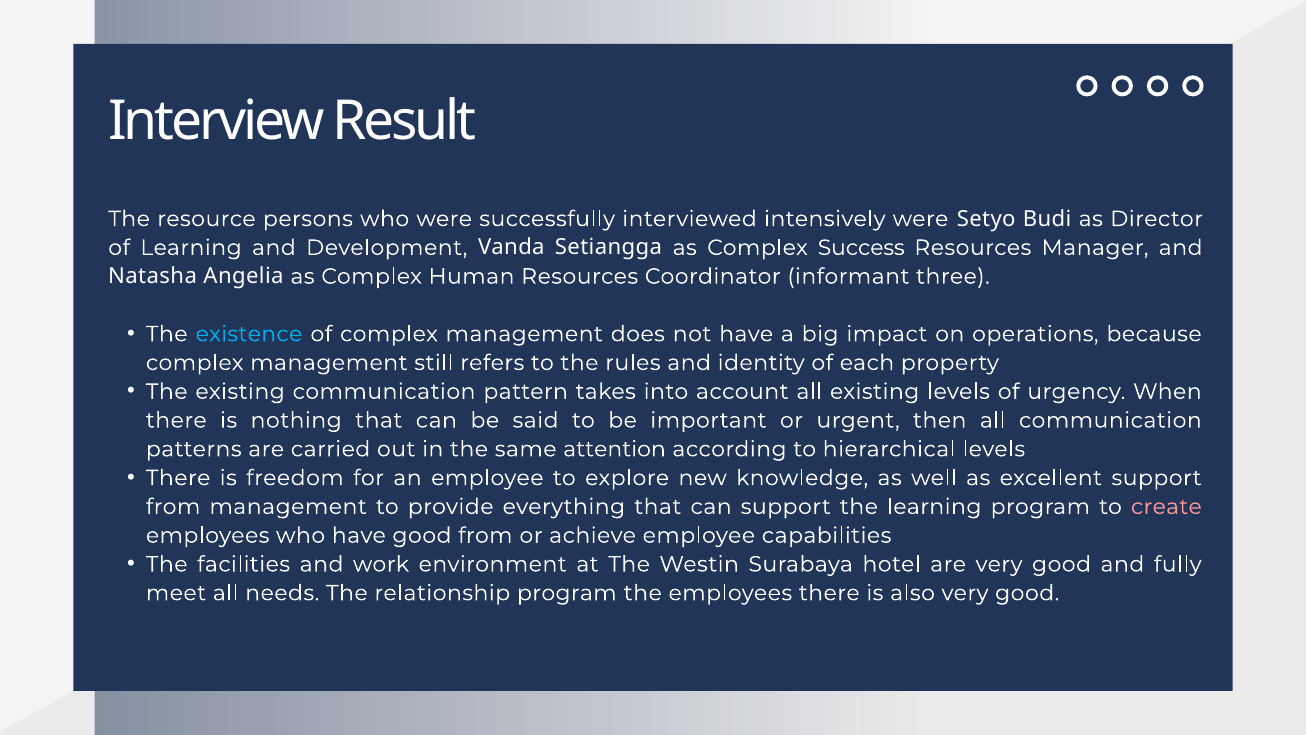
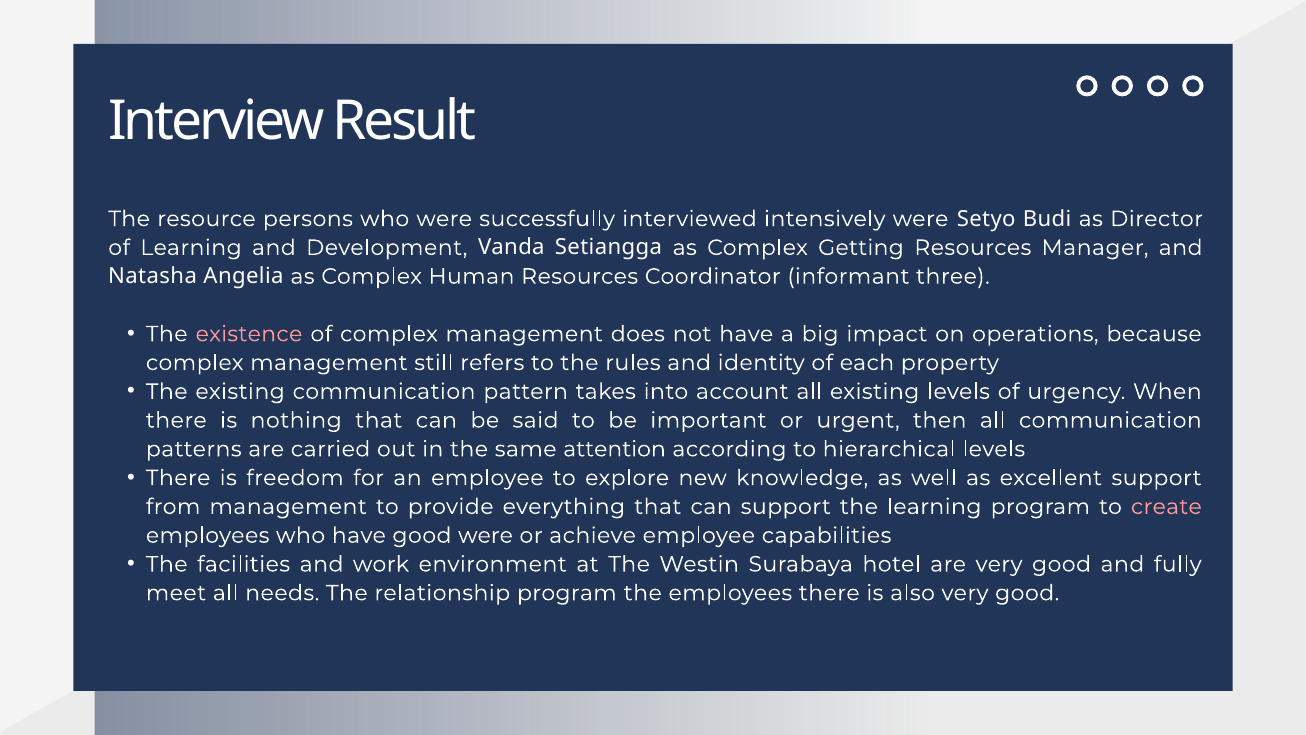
Success: Success -> Getting (861, 248)
existence colour: light blue -> pink (249, 334)
good from: from -> were (486, 535)
